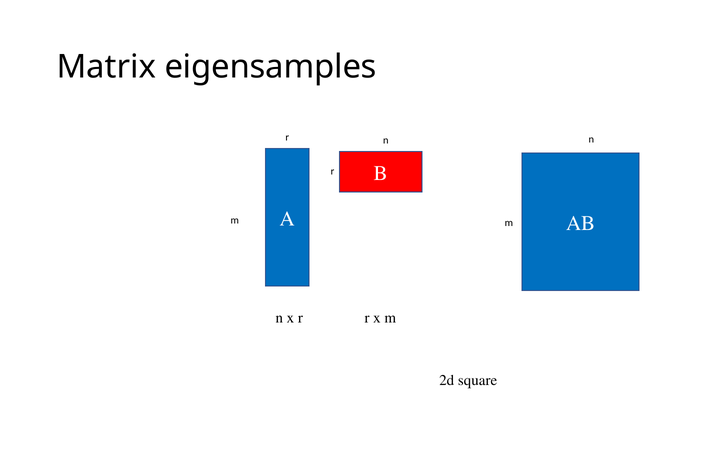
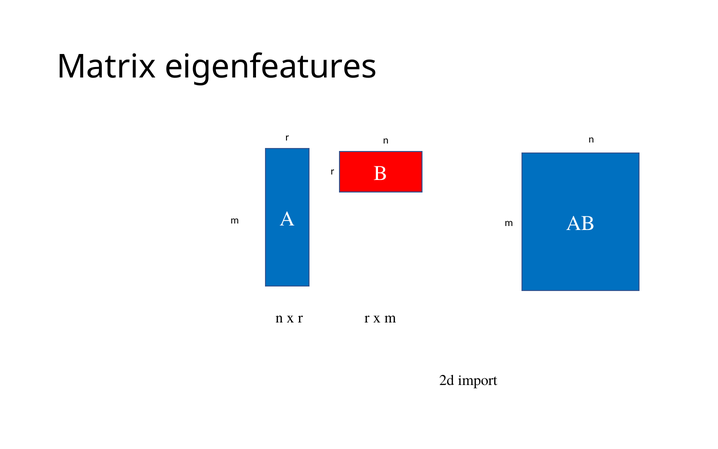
eigensamples: eigensamples -> eigenfeatures (271, 67)
square: square -> import (478, 380)
